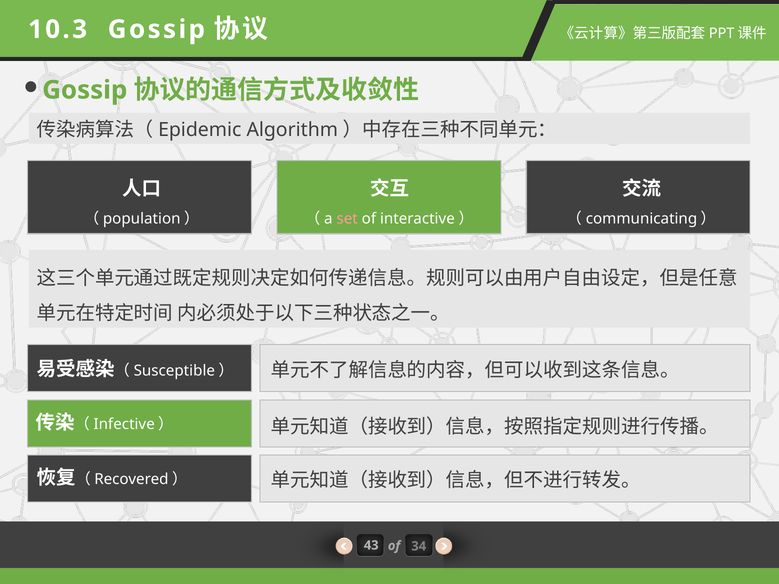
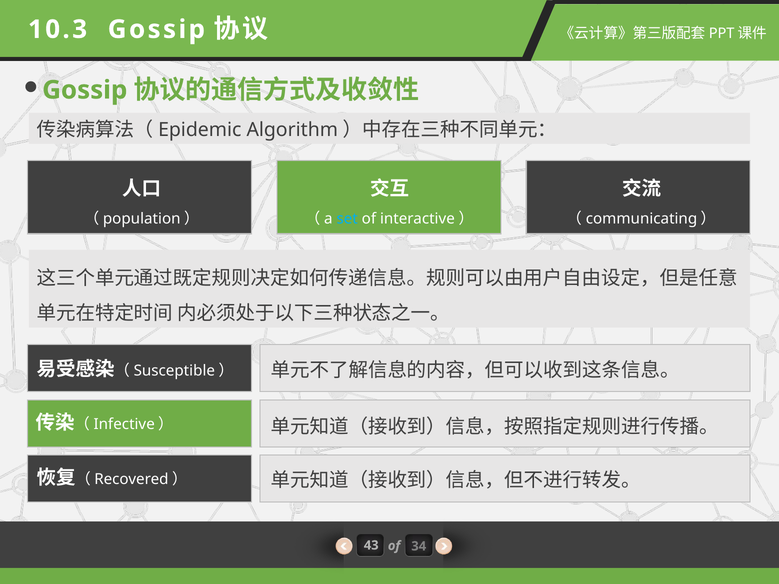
set colour: pink -> light blue (347, 219)
